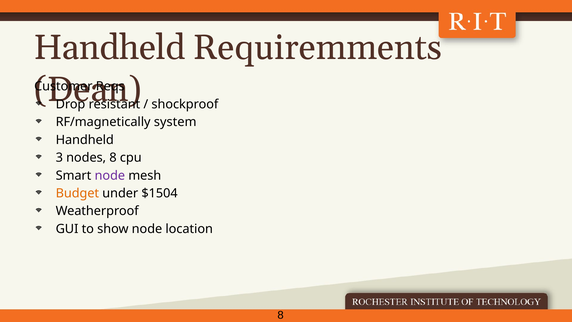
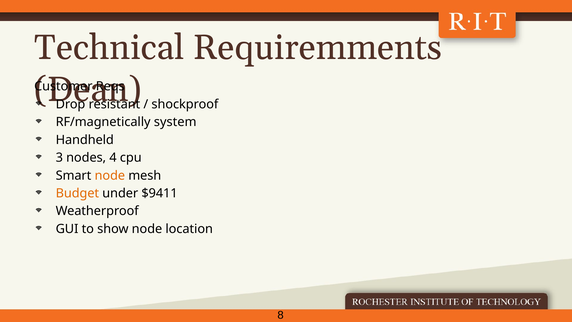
Handheld: Handheld -> Technical (109, 48)
nodes 8: 8 -> 4 (113, 158)
node colour: purple -> orange (110, 175)
$1504: $1504 -> $9411 (160, 193)
